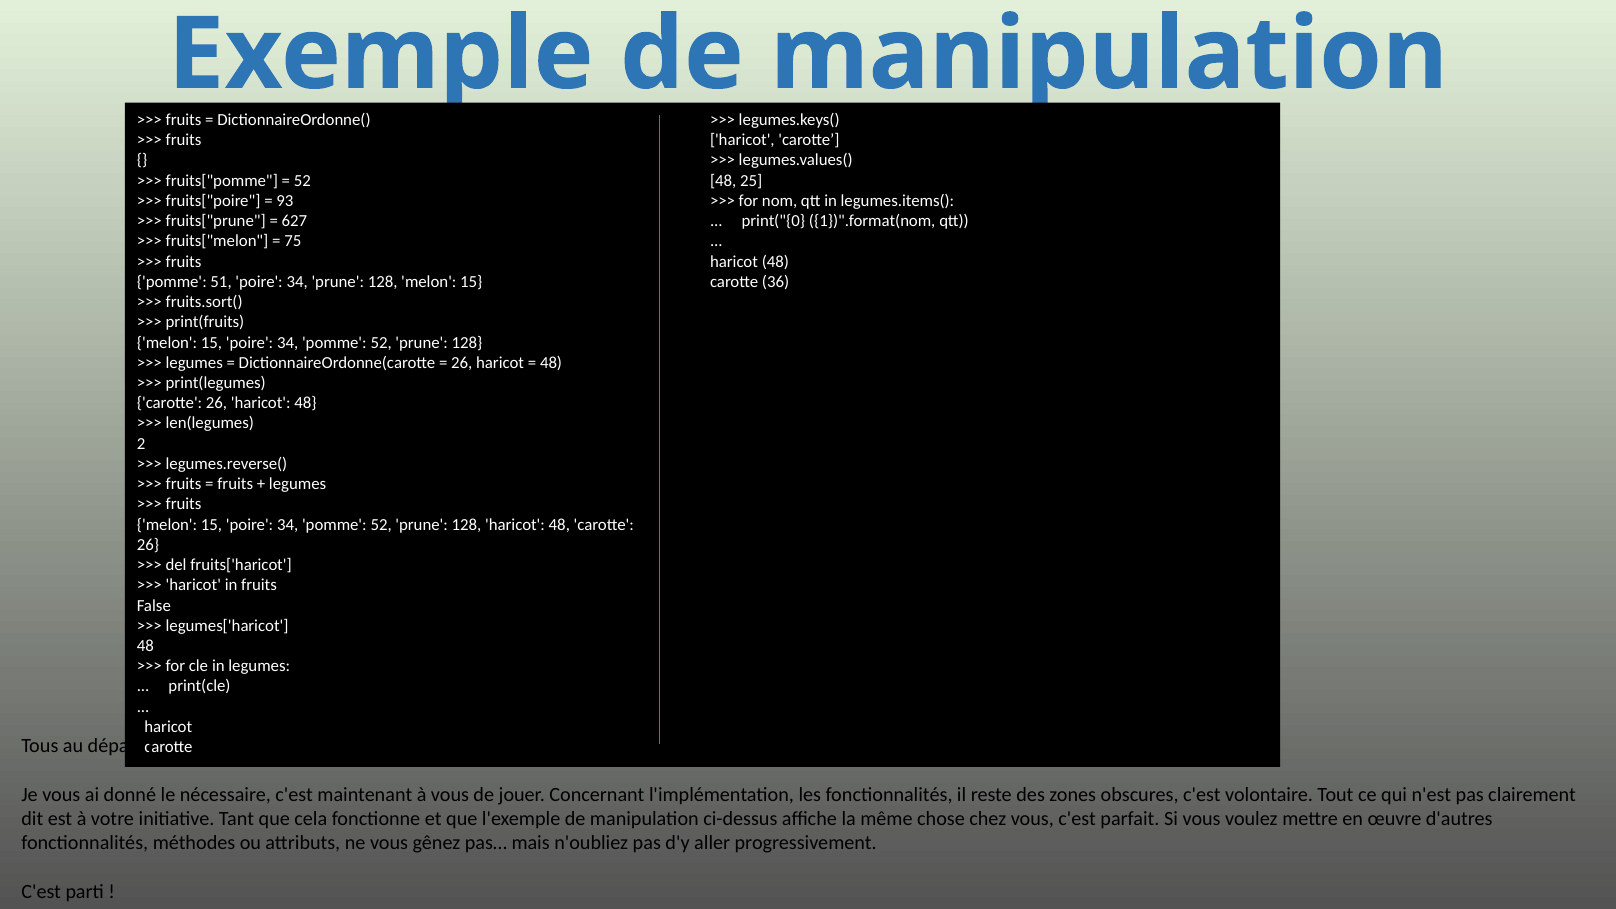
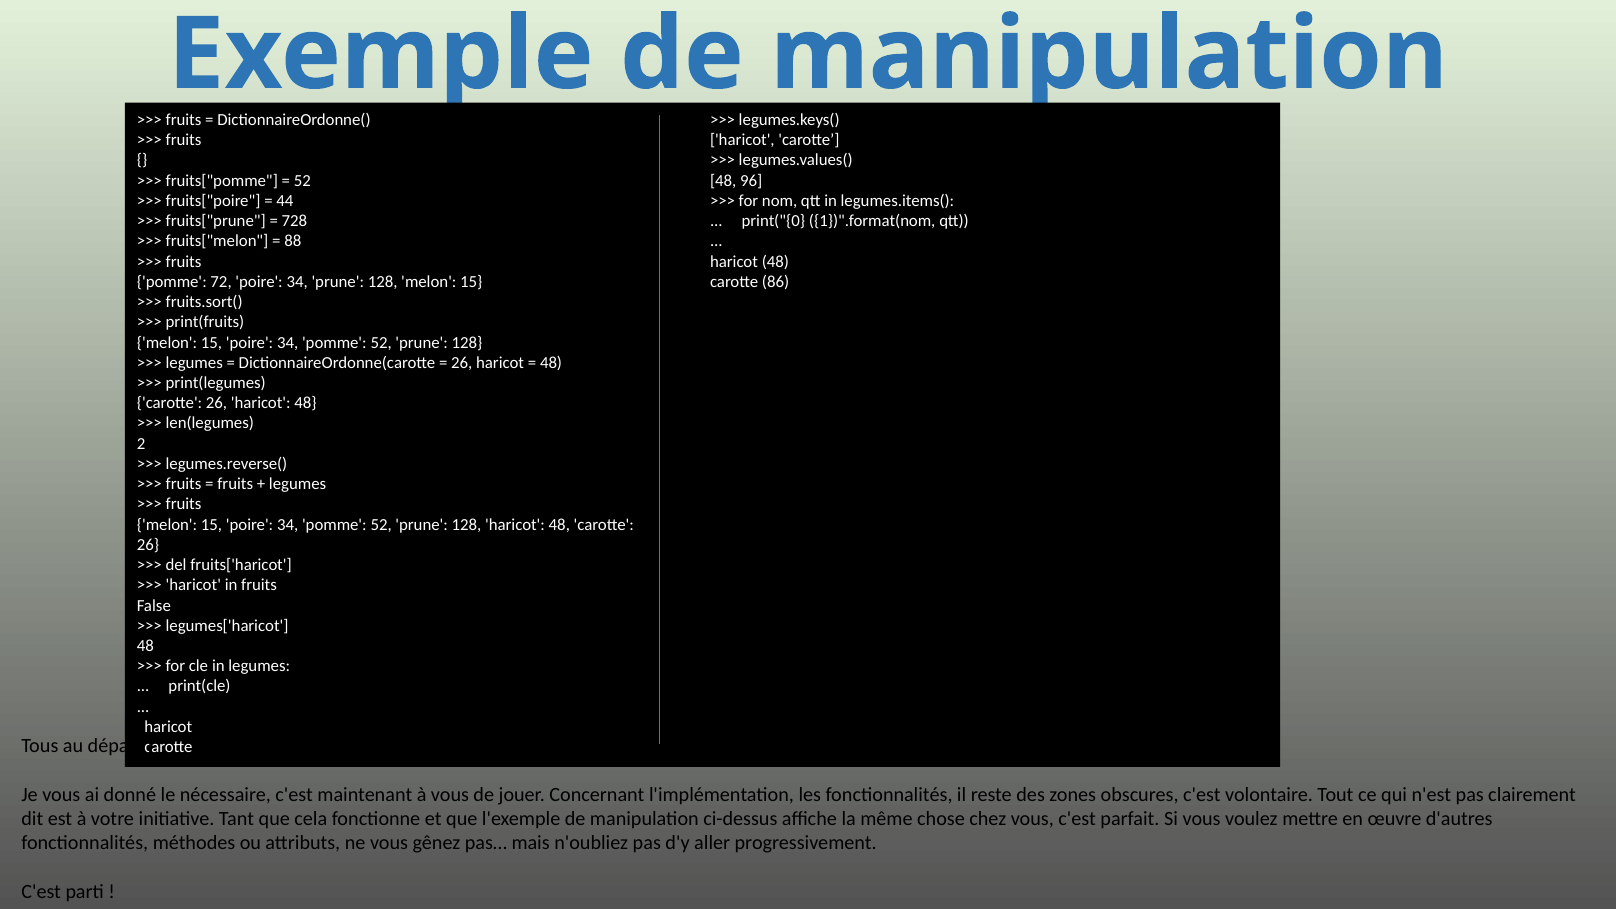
25: 25 -> 96 (751, 181)
93: 93 -> 44 (285, 201)
627: 627 -> 728 (294, 221)
75: 75 -> 88 (293, 241)
51: 51 -> 72 (221, 282)
36: 36 -> 86 (776, 282)
